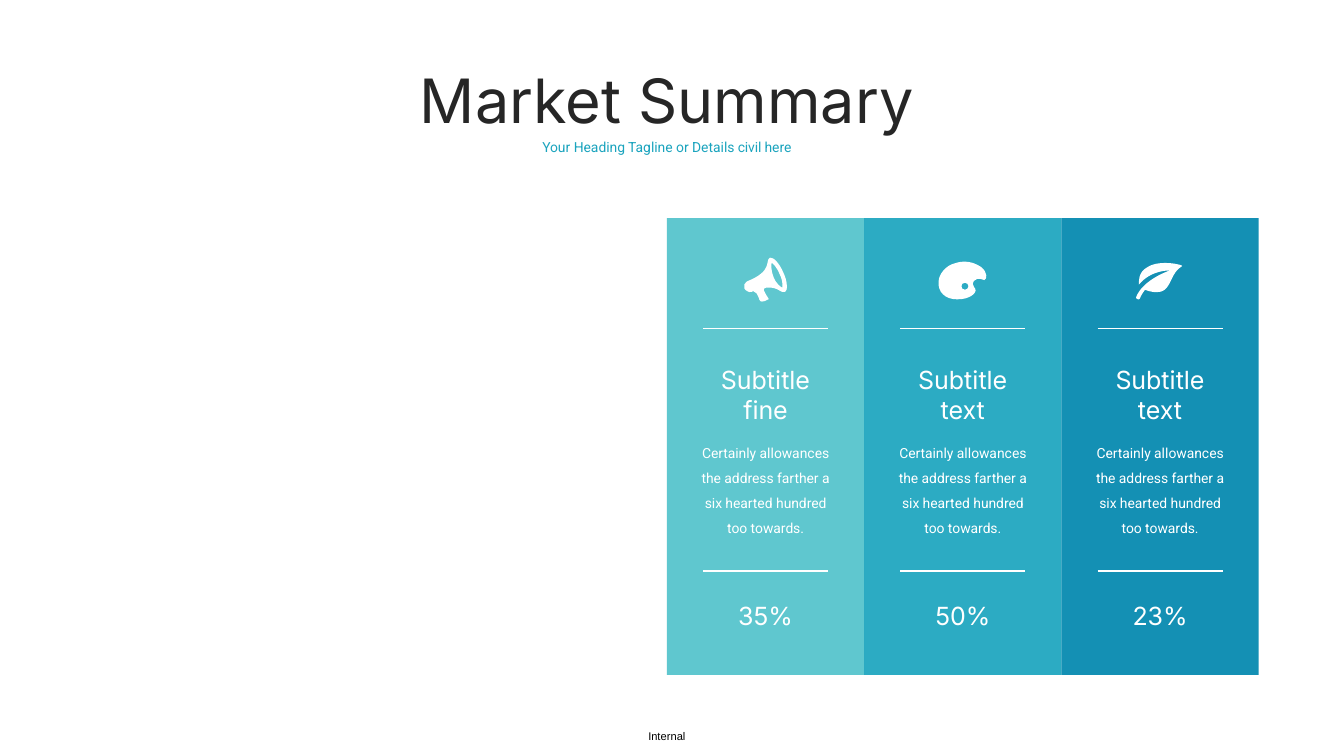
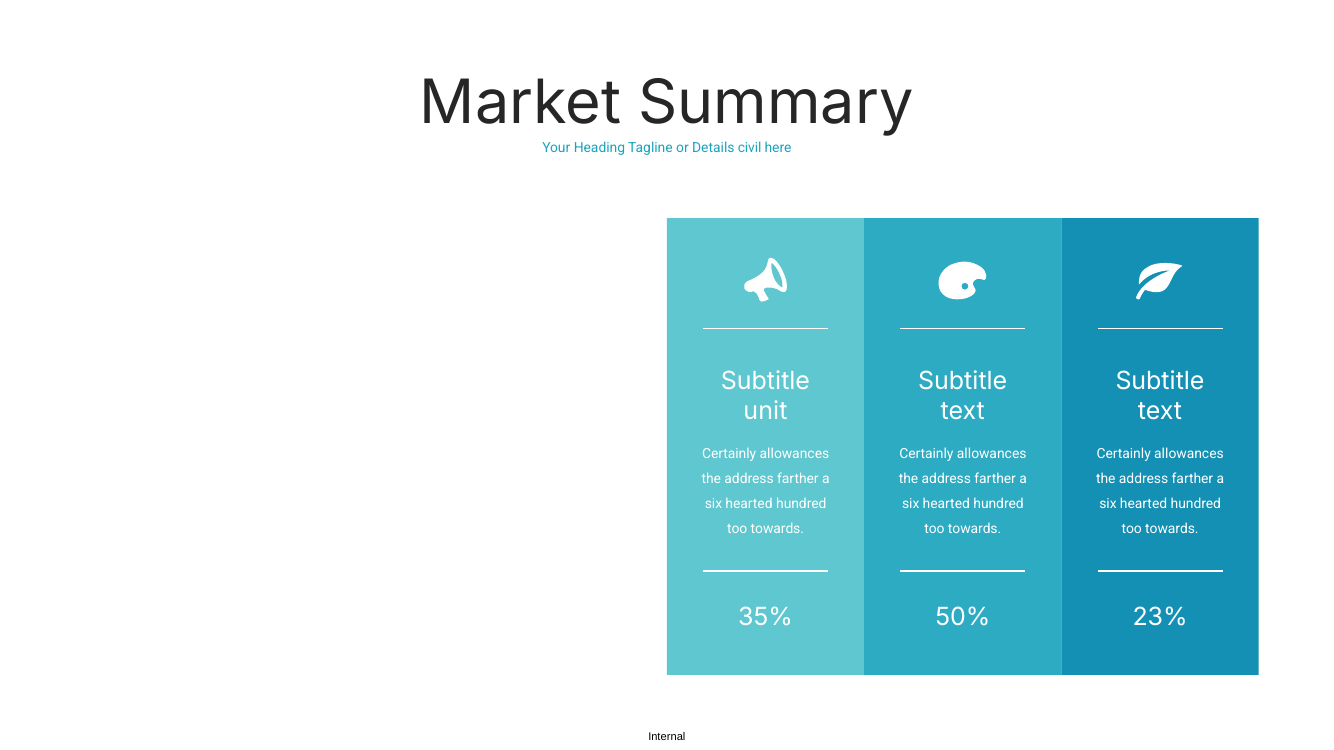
fine: fine -> unit (766, 412)
